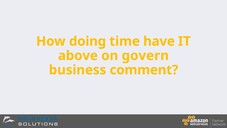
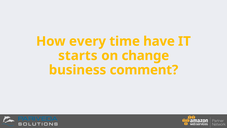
doing: doing -> every (87, 41)
above: above -> starts (78, 56)
govern: govern -> change (145, 56)
